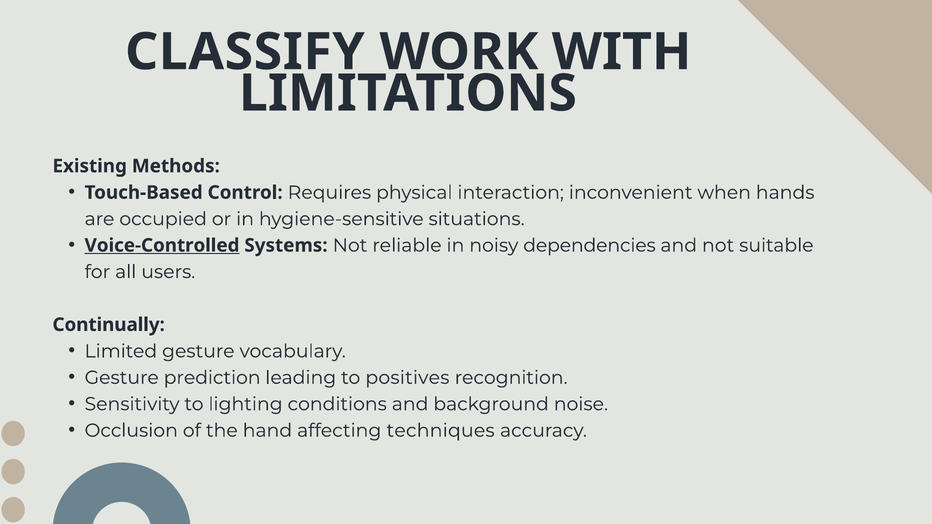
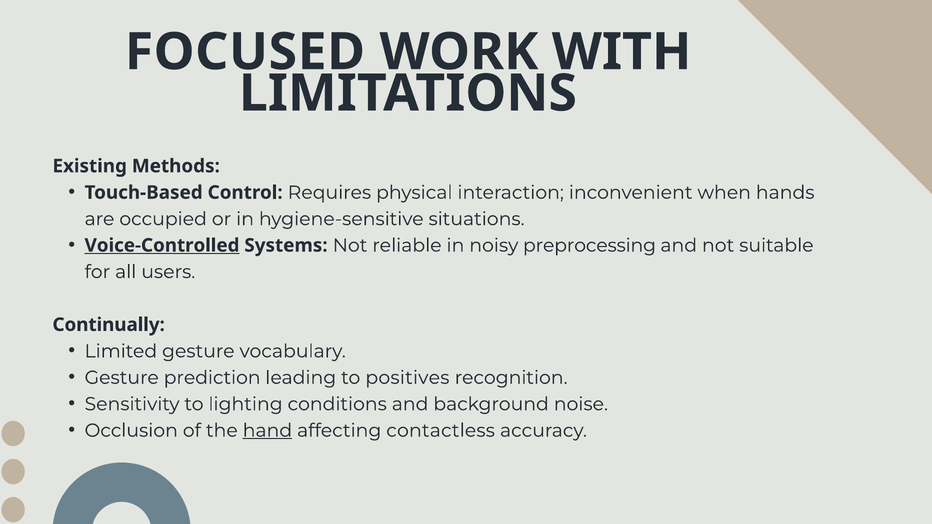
CLASSIFY: CLASSIFY -> FOCUSED (245, 52)
dependencies: dependencies -> preprocessing (589, 246)
hand underline: none -> present (267, 431)
techniques: techniques -> contactless (441, 431)
